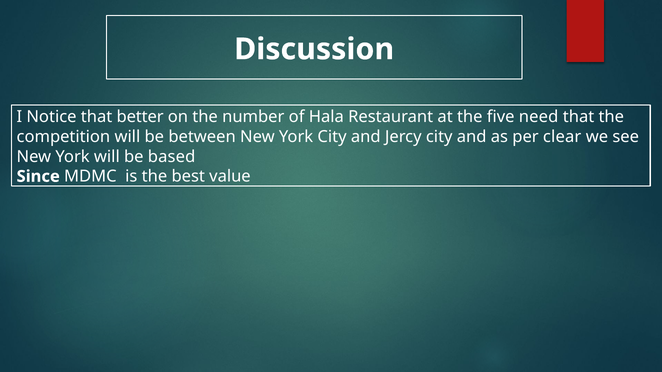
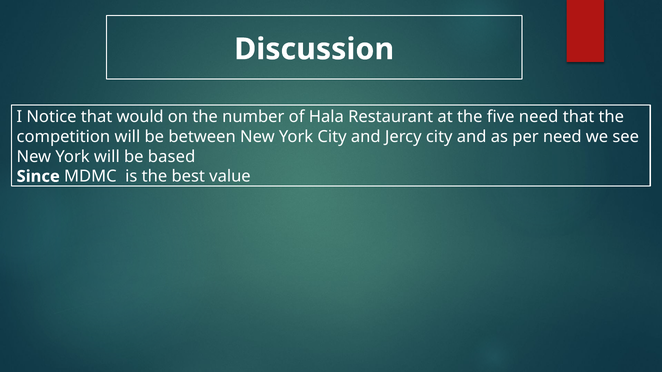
better: better -> would (140, 117)
per clear: clear -> need (562, 137)
